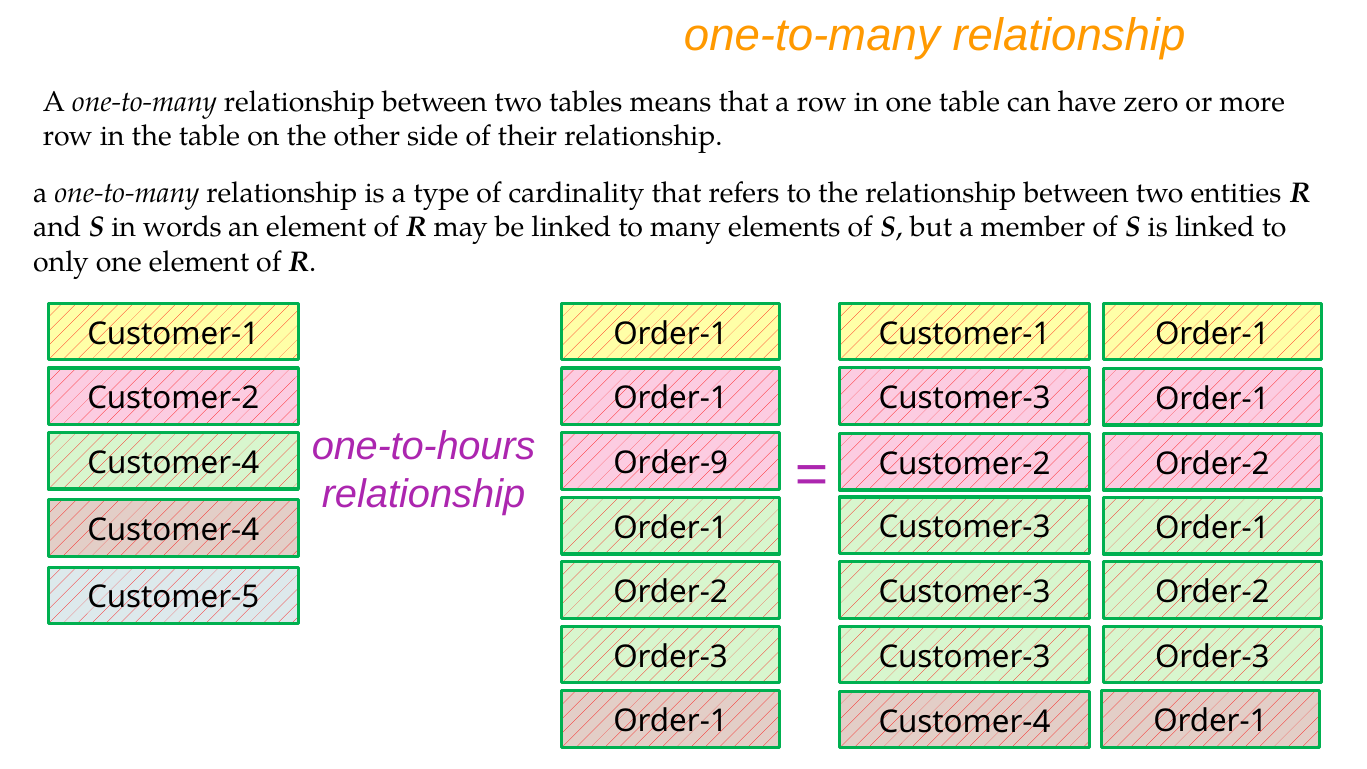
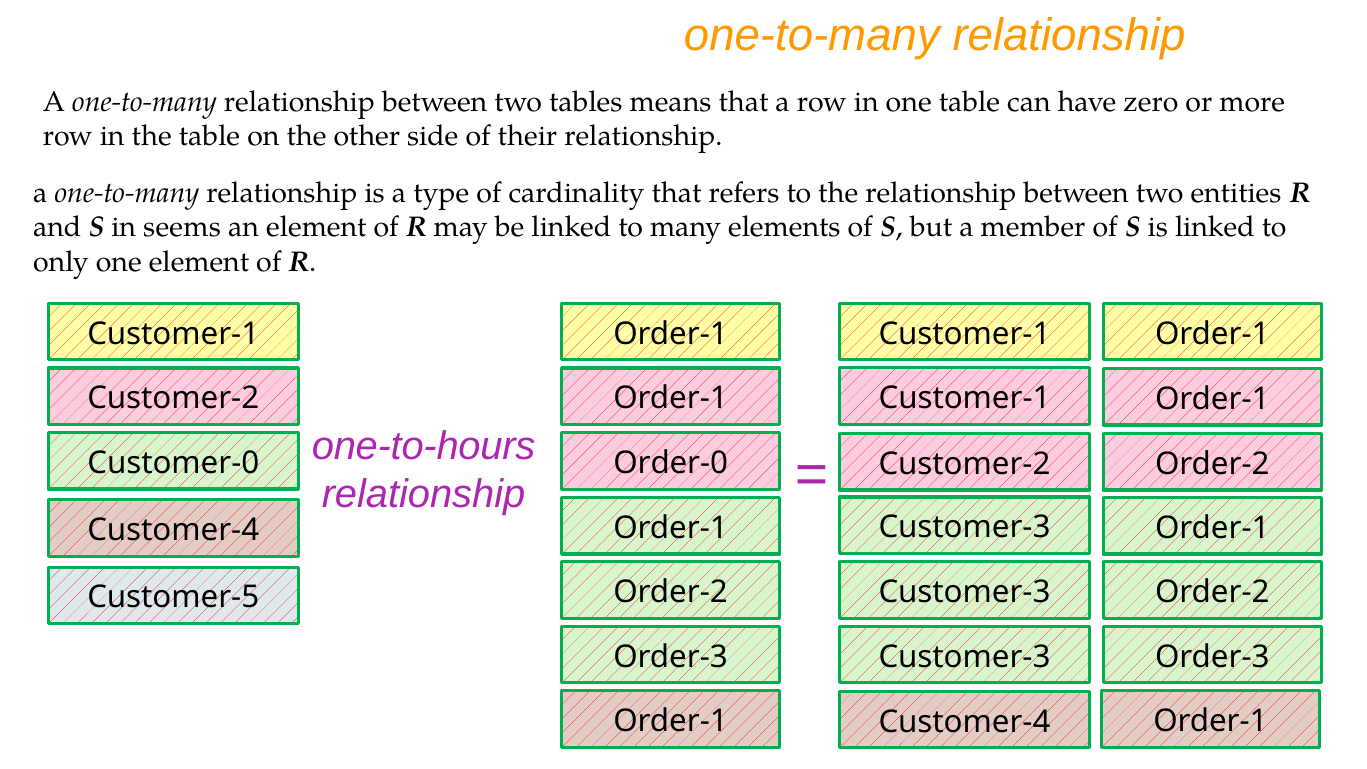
words: words -> seems (182, 227)
Customer-3: Customer-3 -> Customer-1 (965, 398)
Customer-4: Customer-4 -> Customer-0 (173, 463)
Order-9: Order-9 -> Order-0 (671, 463)
